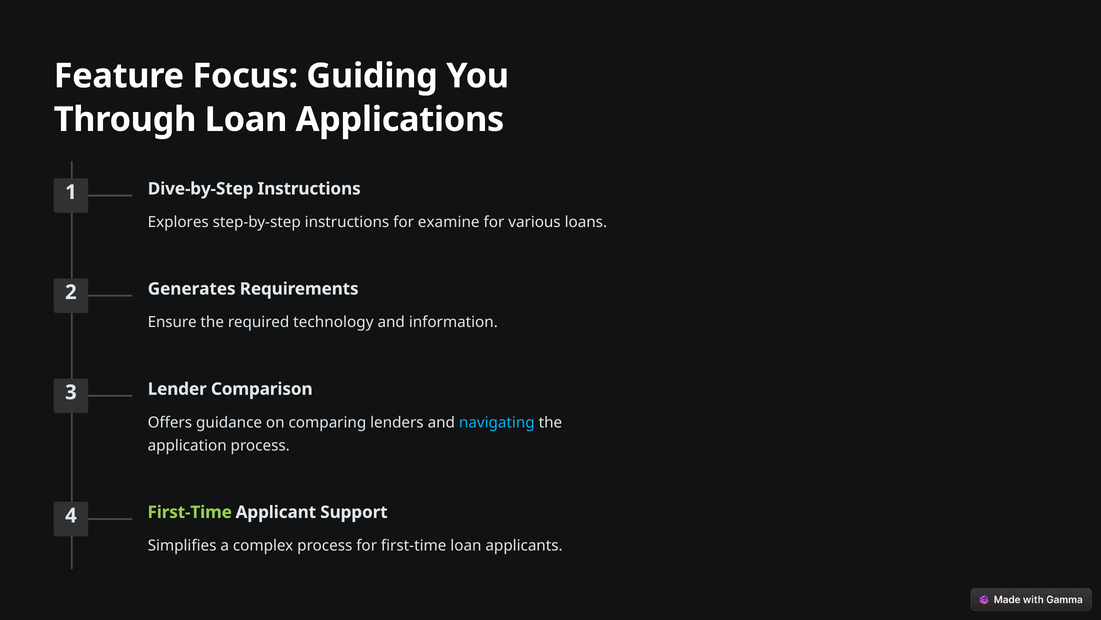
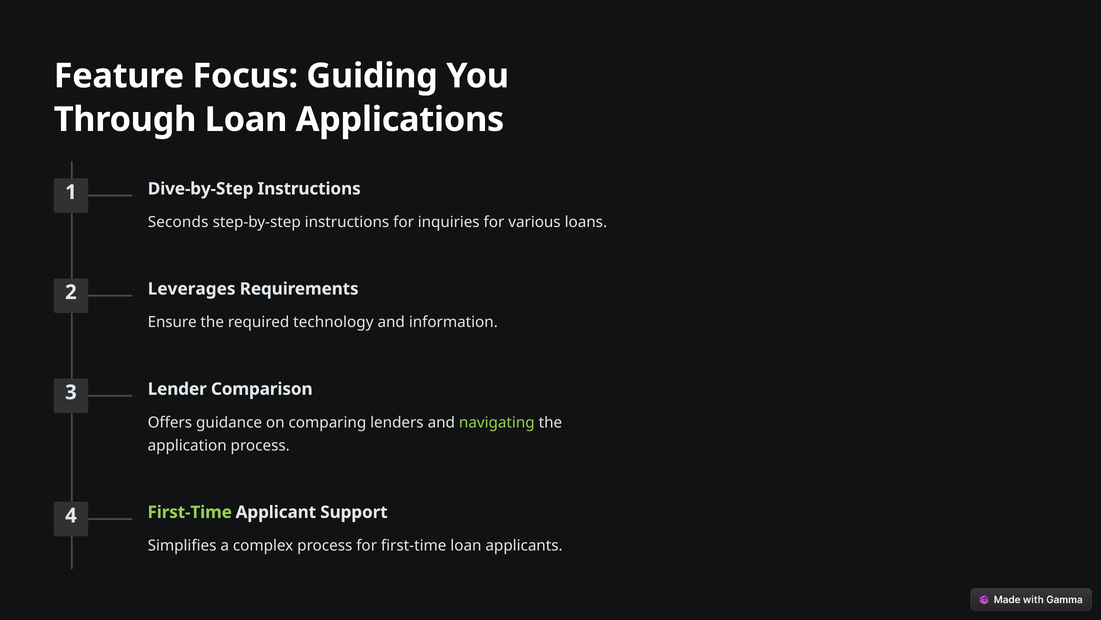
Explores: Explores -> Seconds (178, 222)
examine: examine -> inquiries (449, 222)
Generates: Generates -> Leverages (192, 289)
navigating colour: light blue -> light green (497, 422)
